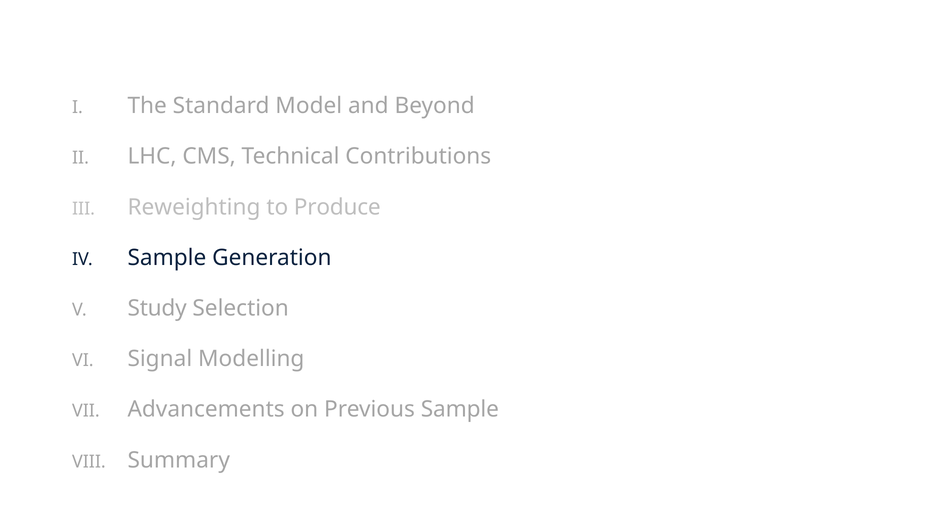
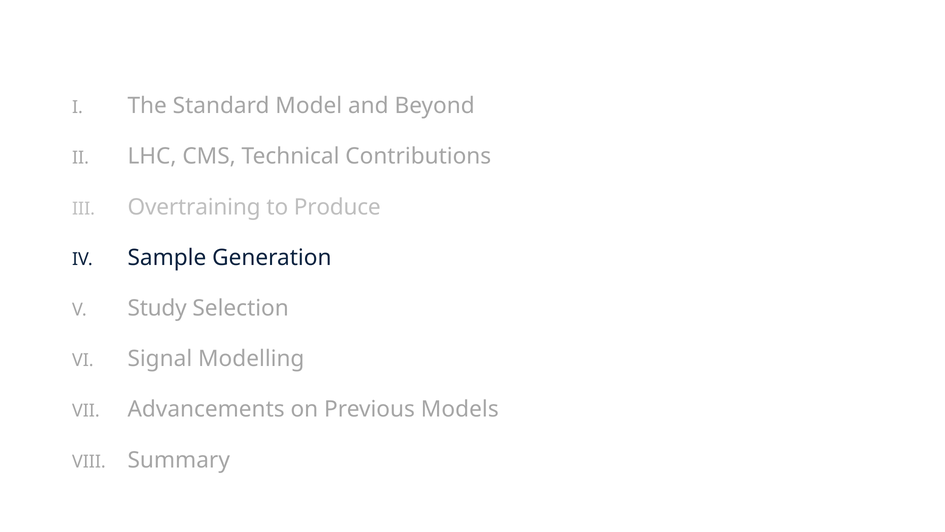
Reweighting: Reweighting -> Overtraining (194, 207)
Previous Sample: Sample -> Models (460, 409)
